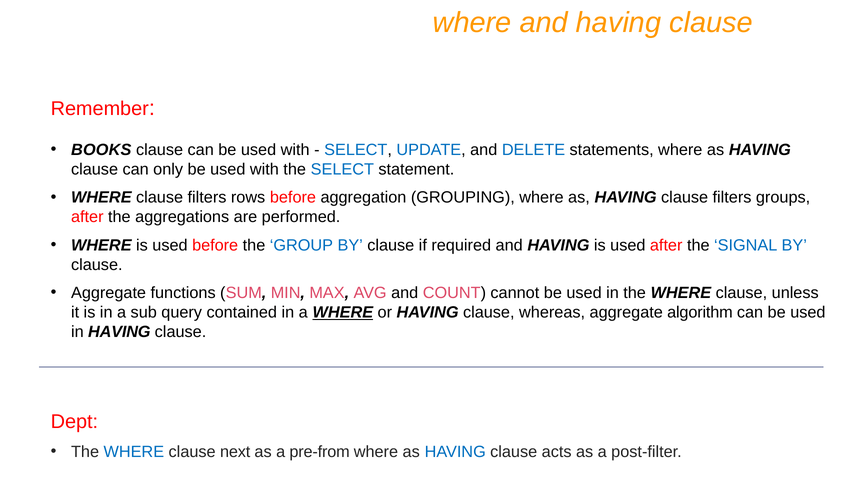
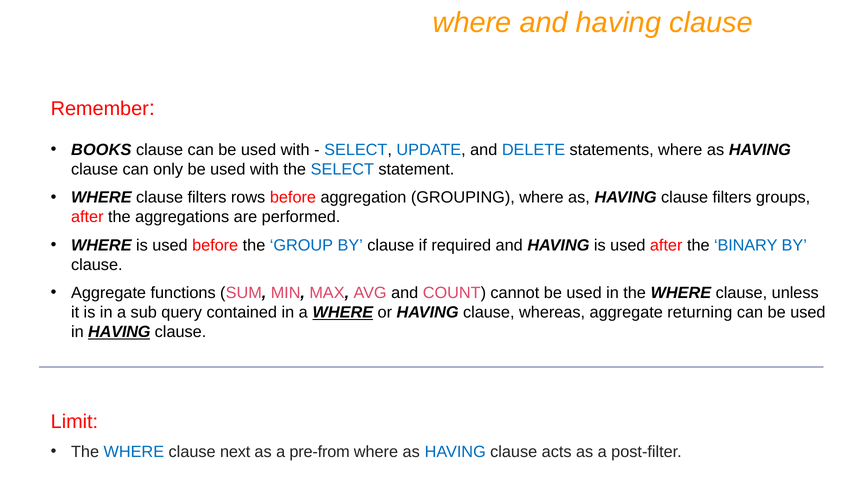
SIGNAL: SIGNAL -> BINARY (746, 245)
algorithm: algorithm -> returning (700, 313)
HAVING underline: none -> present (119, 332)
Dept: Dept -> Limit (74, 422)
